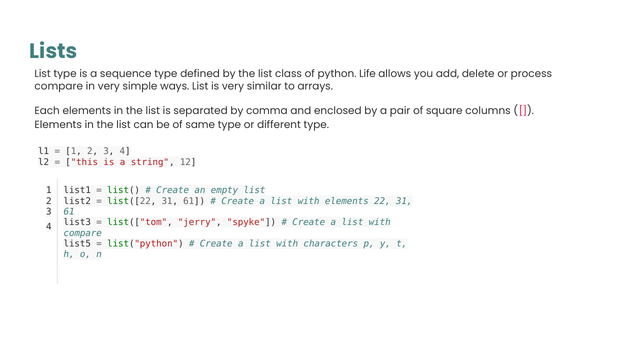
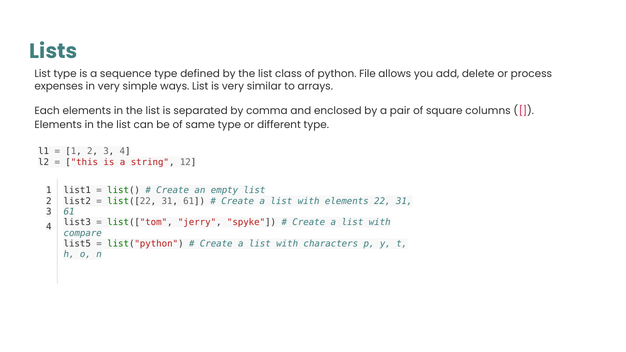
Life: Life -> File (367, 74)
compare: compare -> expenses (59, 87)
